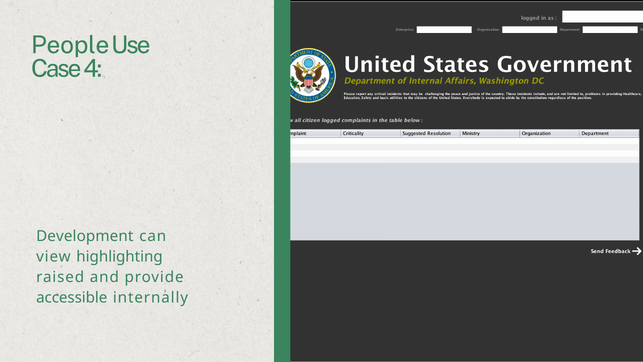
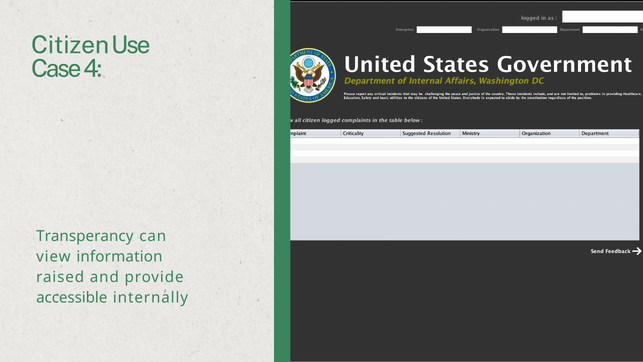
People: People -> Citizen (70, 45)
Development: Development -> Transperancy (85, 236)
highlighting: highlighting -> information (119, 257)
